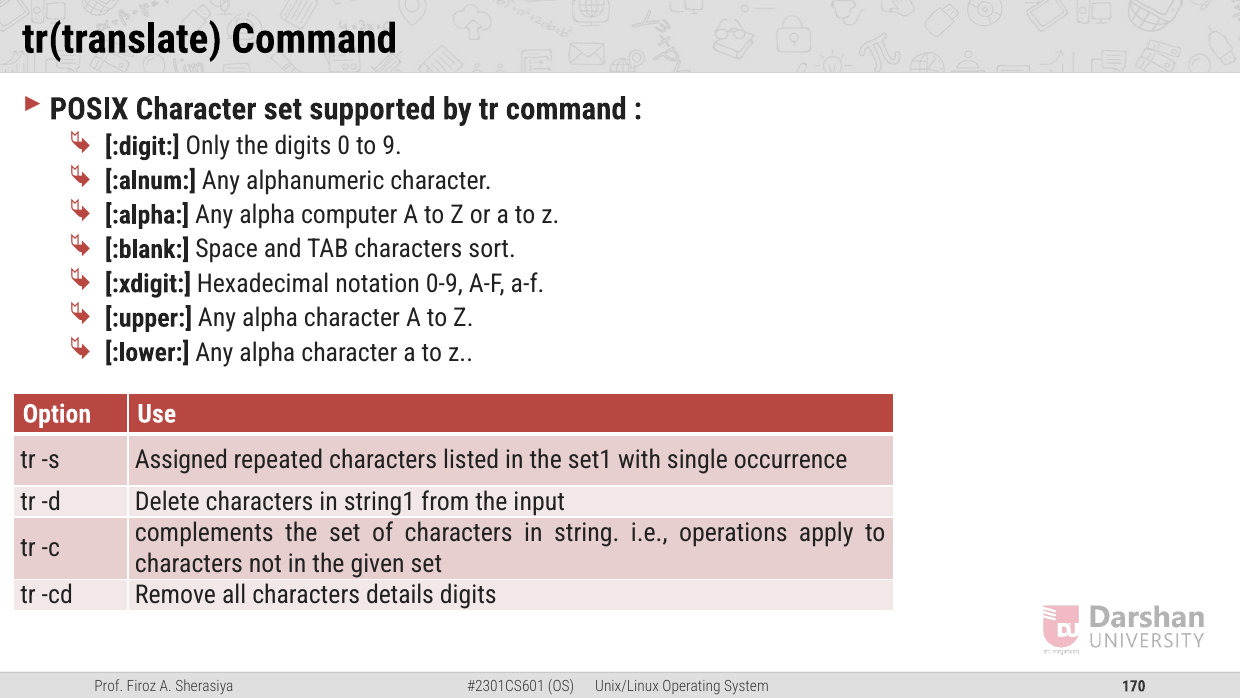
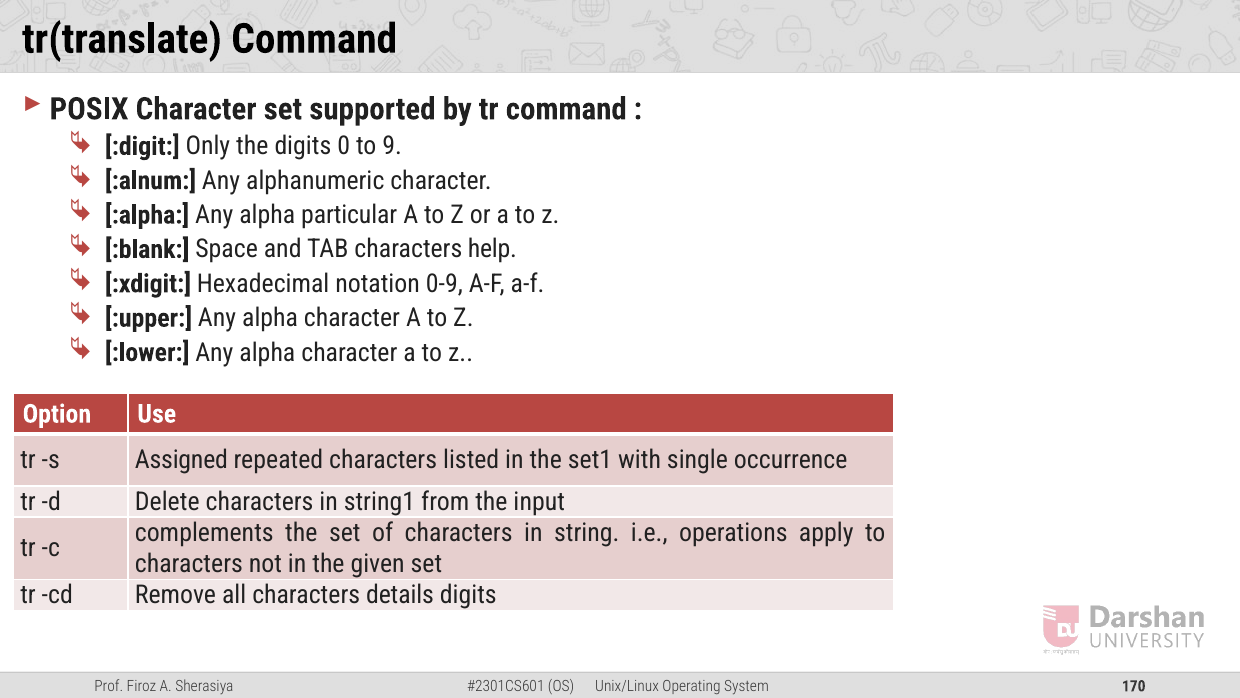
computer: computer -> particular (349, 215)
sort: sort -> help (492, 249)
